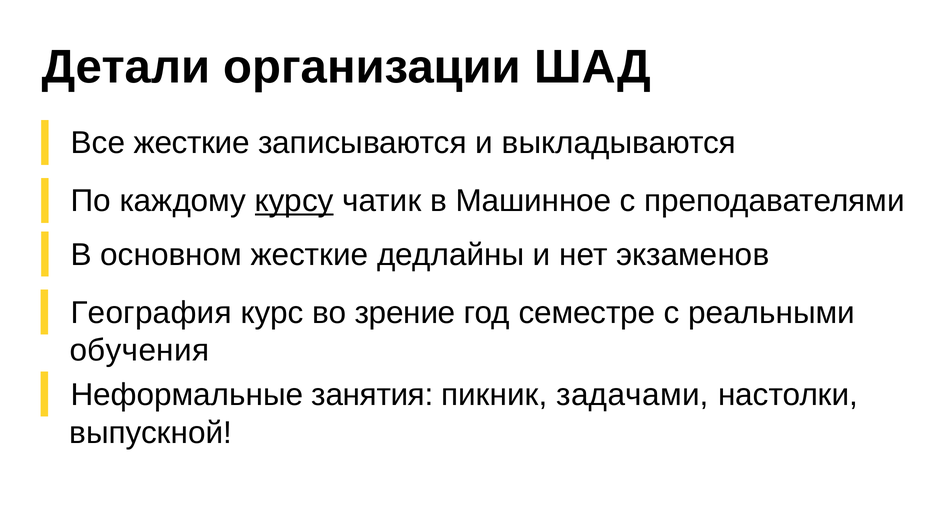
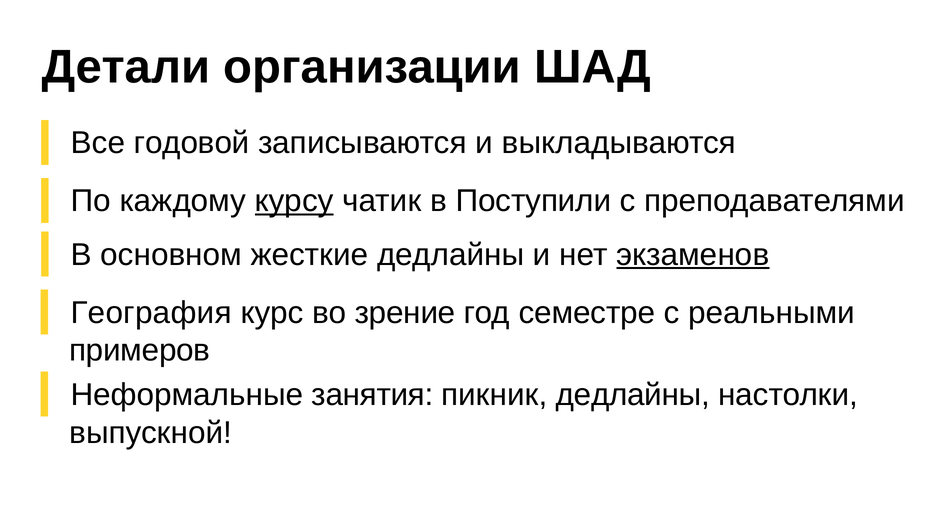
Все жесткие: жесткие -> годовой (192, 143)
Машинное: Машинное -> Поступили (533, 201)
экзаменов underline: none -> present (693, 255)
обучения: обучения -> примеров (140, 351)
пикник задачами: задачами -> дедлайны (633, 395)
